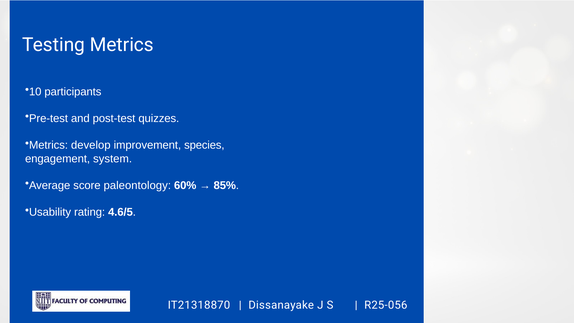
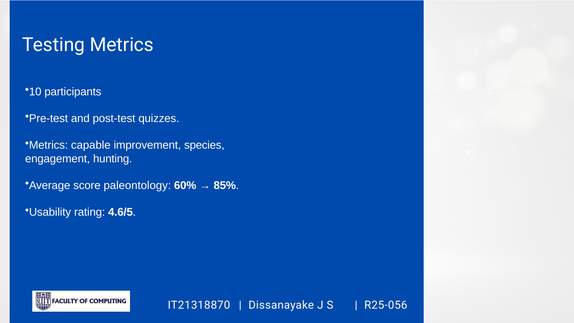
develop: develop -> capable (91, 145)
system: system -> hunting (113, 159)
